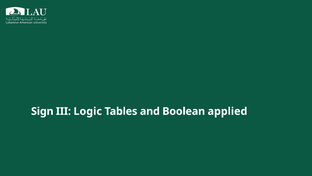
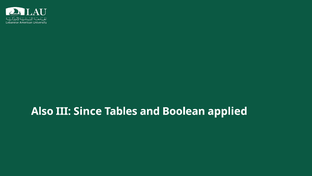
Sign: Sign -> Also (42, 111)
Logic: Logic -> Since (88, 111)
